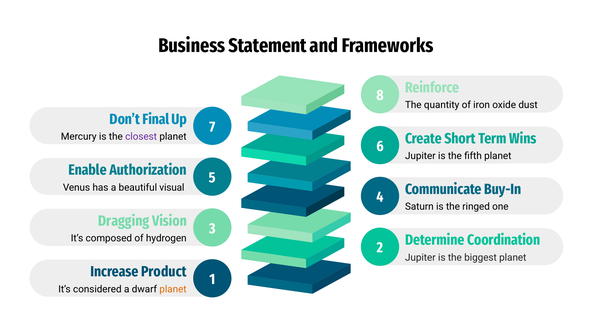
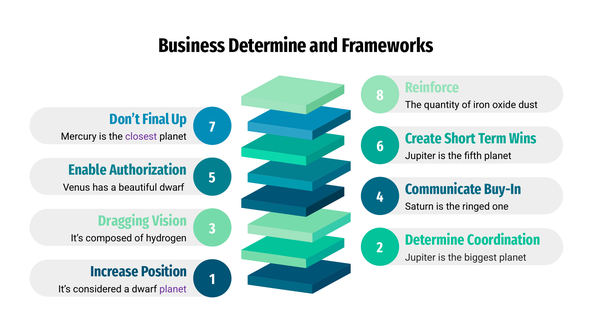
Business Statement: Statement -> Determine (268, 46)
beautiful visual: visual -> dwarf (172, 187)
Product: Product -> Position (164, 272)
planet colour: orange -> purple (173, 289)
